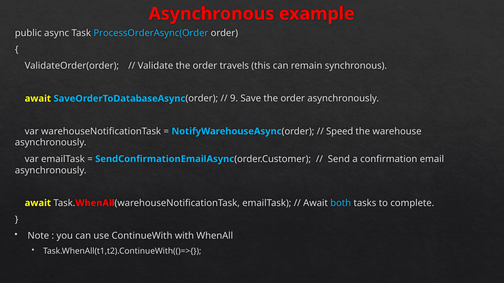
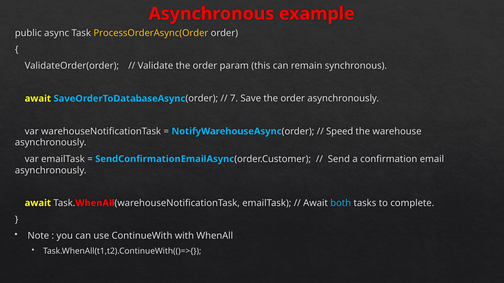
ProcessOrderAsync(Order colour: light blue -> yellow (151, 33)
travels: travels -> param (234, 66)
9: 9 -> 7 (234, 99)
